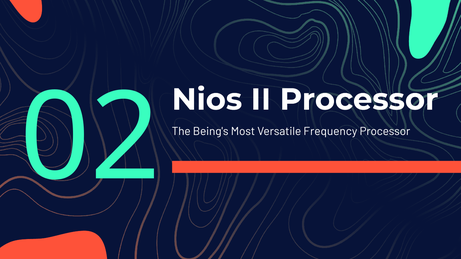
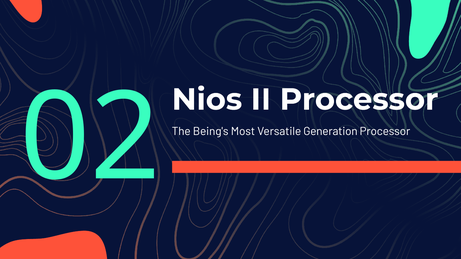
Frequency: Frequency -> Generation (330, 131)
